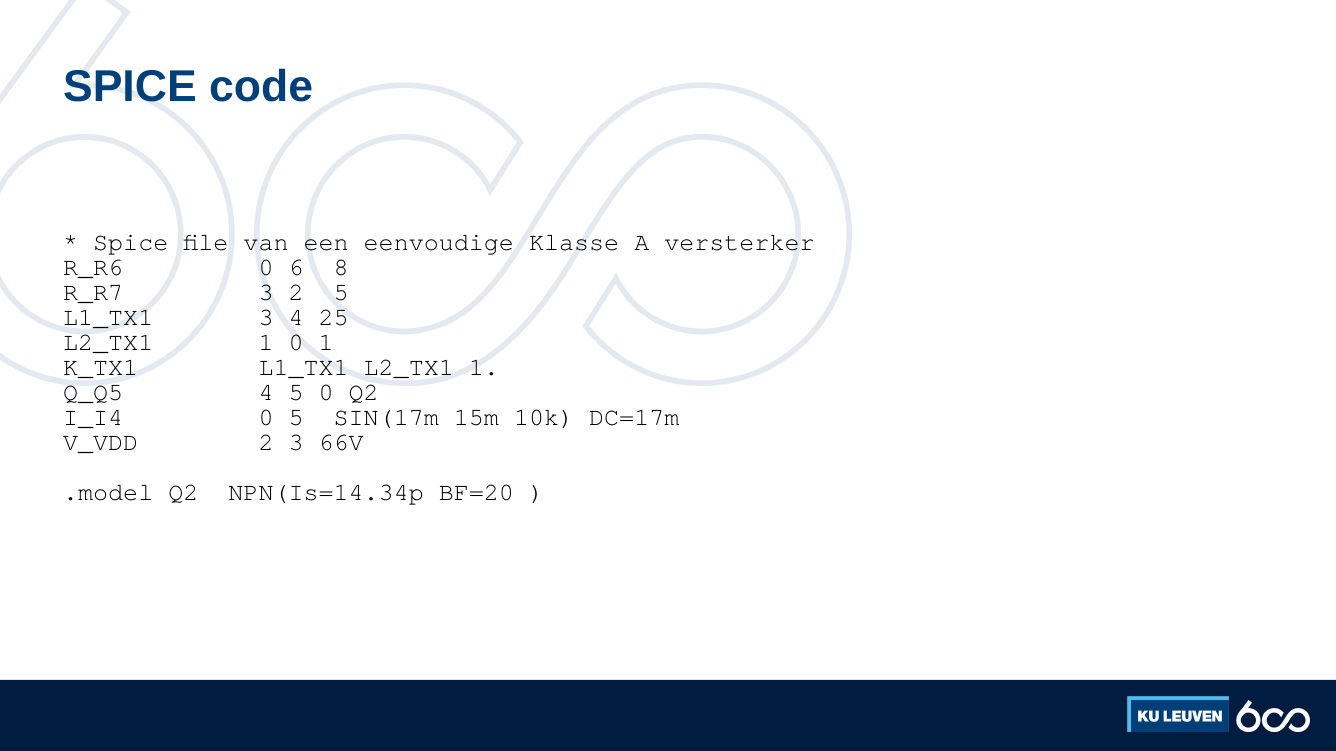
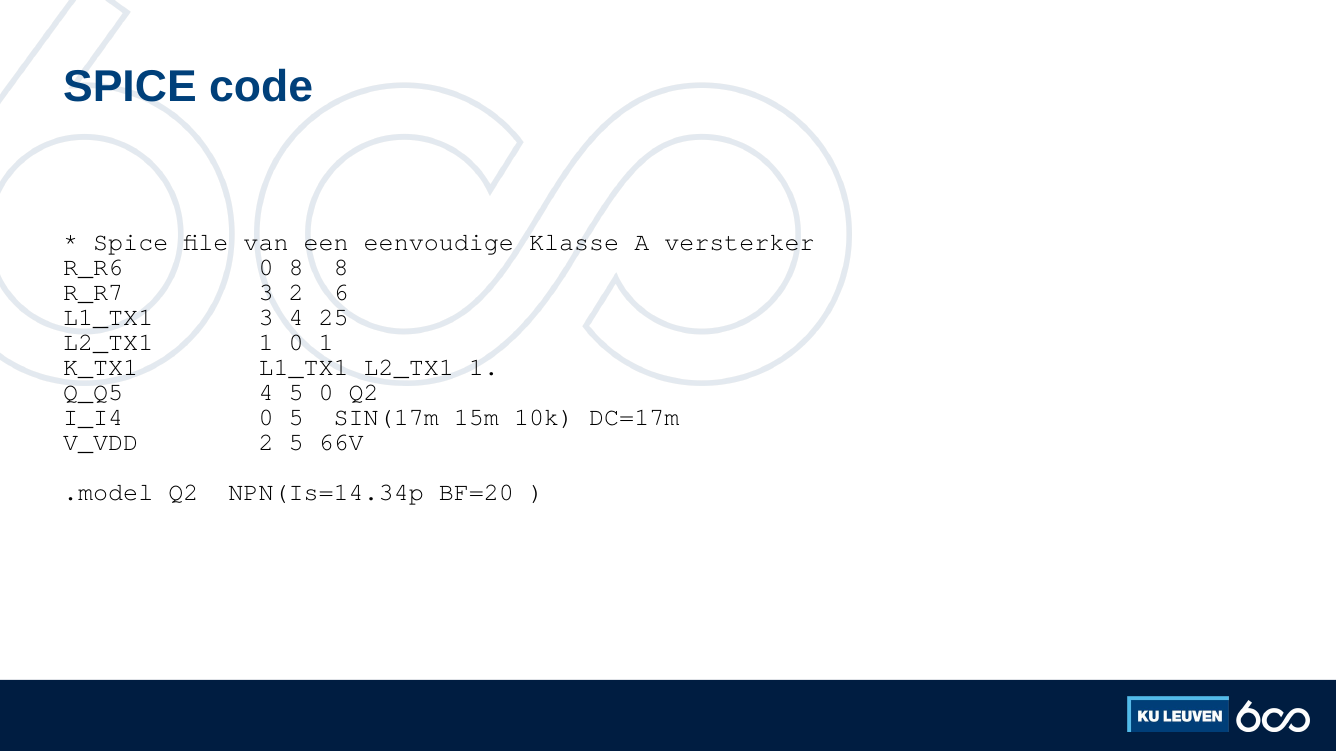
0 6: 6 -> 8 (296, 267)
2 5: 5 -> 6 (341, 293)
2 3: 3 -> 5 (296, 443)
